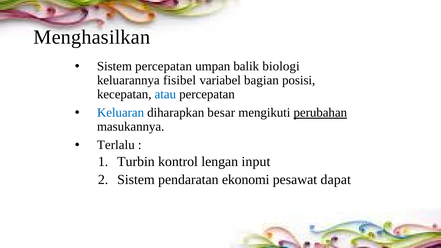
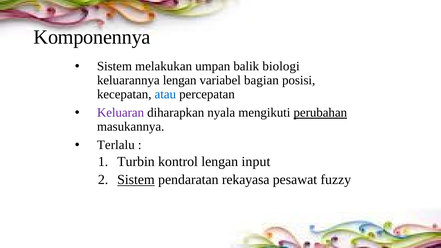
Menghasilkan: Menghasilkan -> Komponennya (92, 37)
Sistem percepatan: percepatan -> melakukan (164, 66)
keluarannya fisibel: fisibel -> lengan (180, 80)
Keluaran colour: blue -> purple (121, 113)
besar: besar -> nyala (221, 113)
Sistem underline: none -> present (136, 180)
ekonomi: ekonomi -> rekayasa (246, 180)
dapat: dapat -> fuzzy (336, 180)
